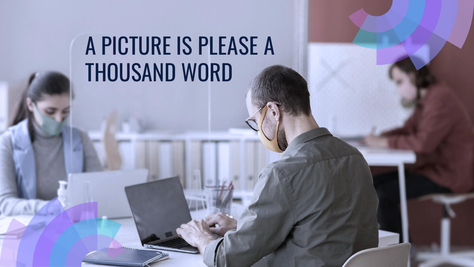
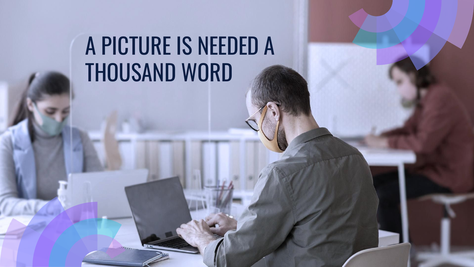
PLEASE: PLEASE -> NEEDED (228, 47)
